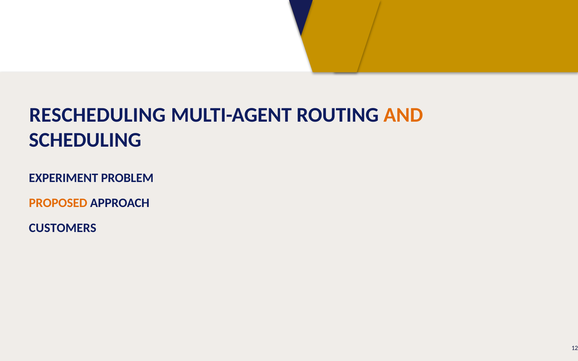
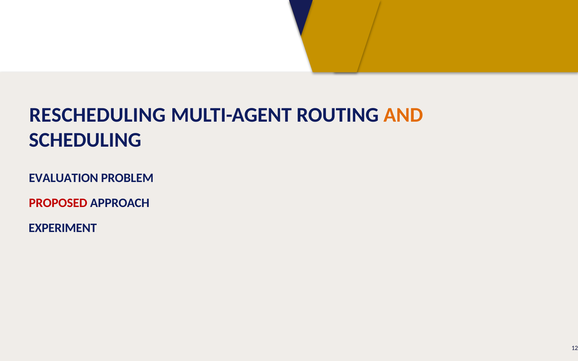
EXPERIMENT: EXPERIMENT -> EVALUATION (64, 178)
PROPOSED colour: orange -> red (58, 203)
CUSTOMERS: CUSTOMERS -> EXPERIMENT (63, 228)
